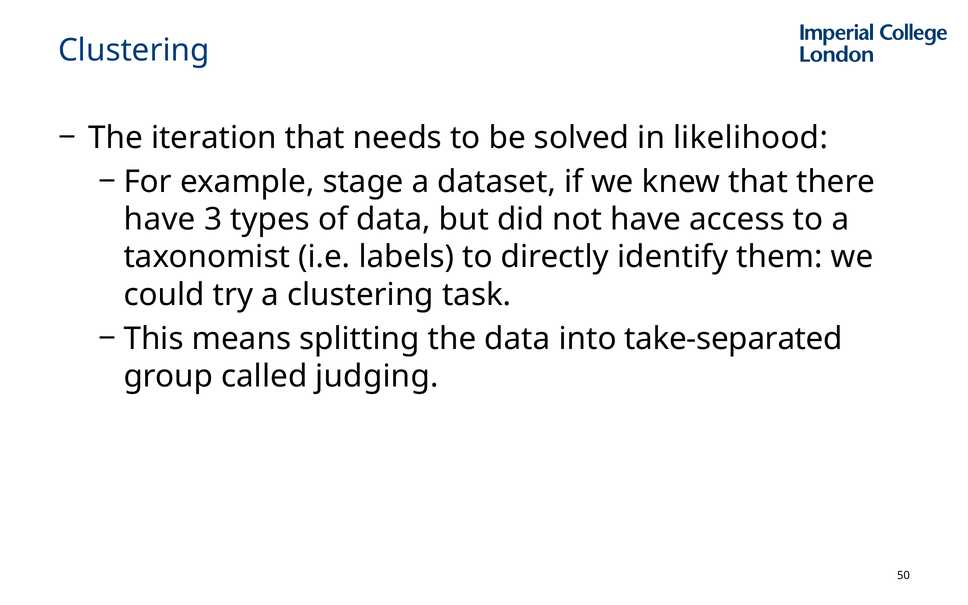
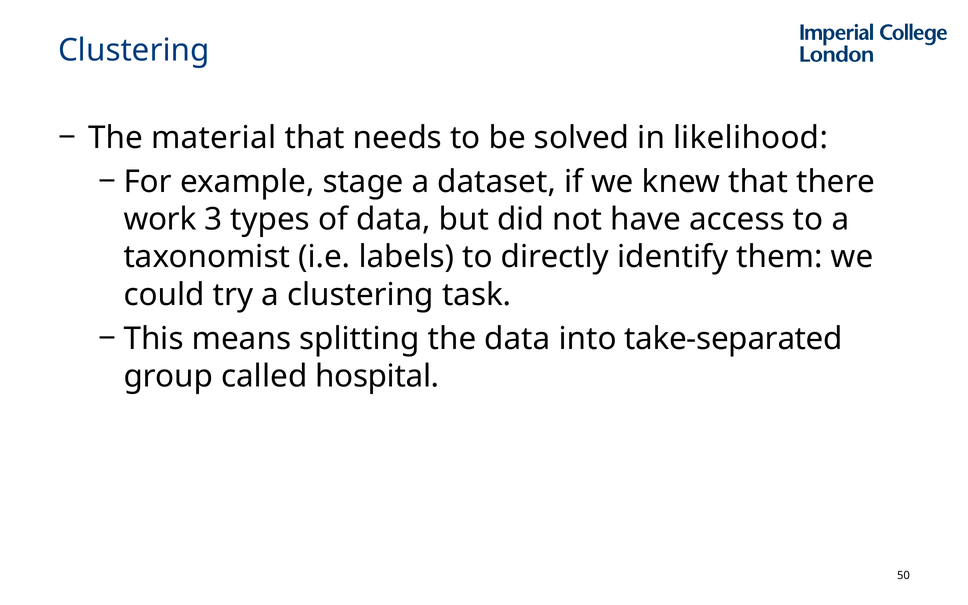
iteration: iteration -> material (214, 138)
have: have -> work (160, 219)
judging: judging -> hospital (377, 376)
